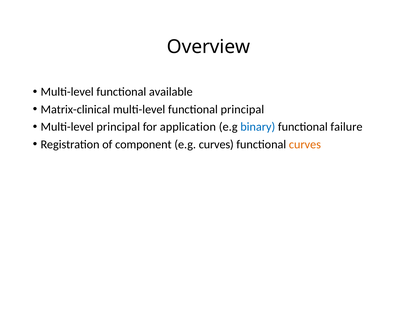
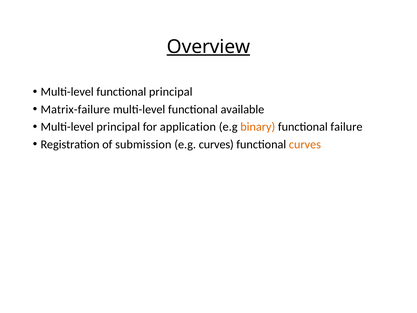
Overview underline: none -> present (208, 47)
functional available: available -> principal (171, 92)
Matrix-clinical: Matrix-clinical -> Matrix-failure (75, 109)
functional principal: principal -> available (242, 109)
binary colour: blue -> orange (258, 127)
component: component -> submission (143, 144)
